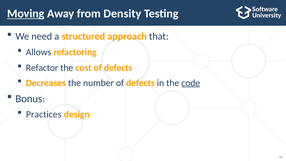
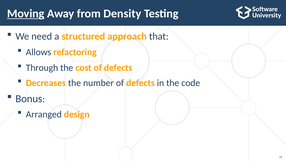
Refactor: Refactor -> Through (42, 68)
code underline: present -> none (191, 83)
Practices: Practices -> Arranged (44, 114)
